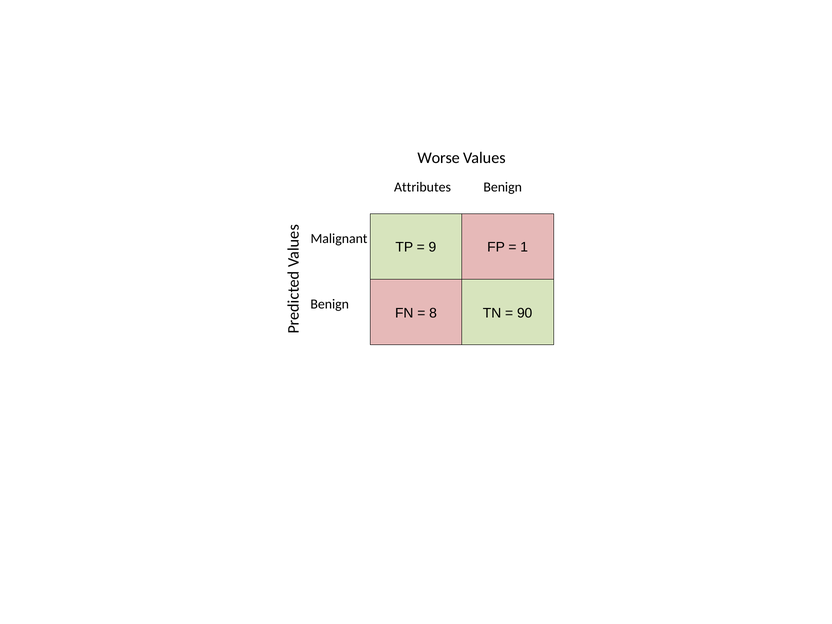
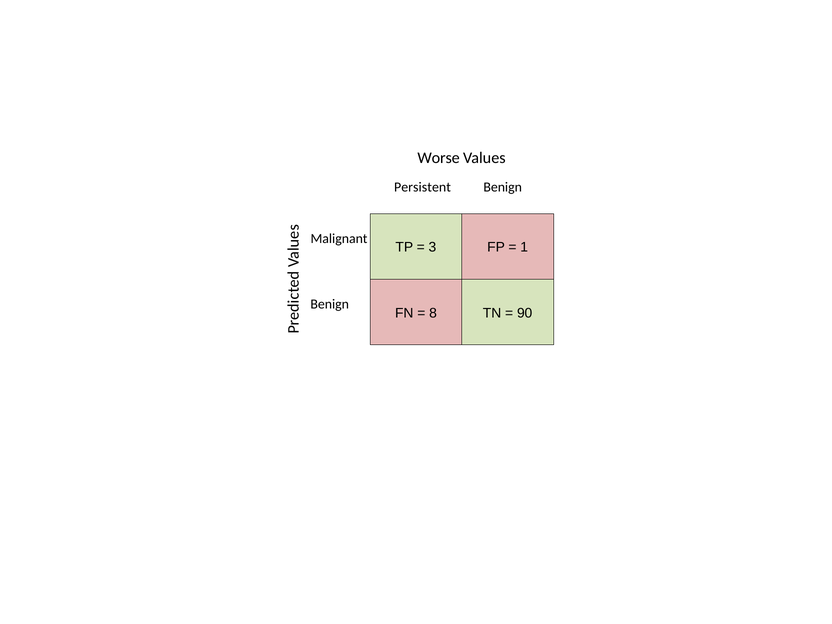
Attributes: Attributes -> Persistent (423, 187)
9: 9 -> 3 (432, 247)
